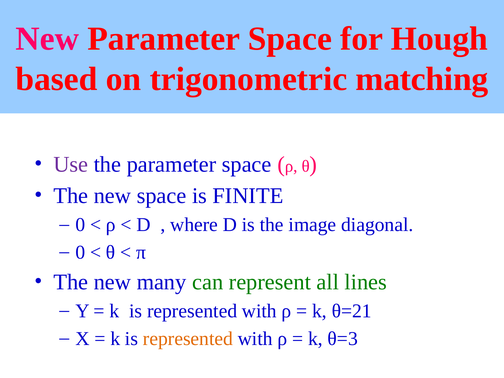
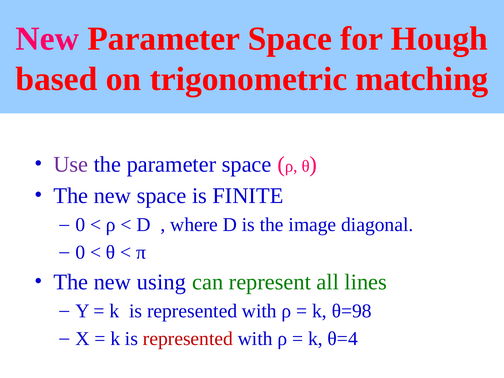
many: many -> using (161, 282)
θ=21: θ=21 -> θ=98 (352, 311)
represented colour: orange -> red (188, 339)
θ=3: θ=3 -> θ=4 (343, 339)
